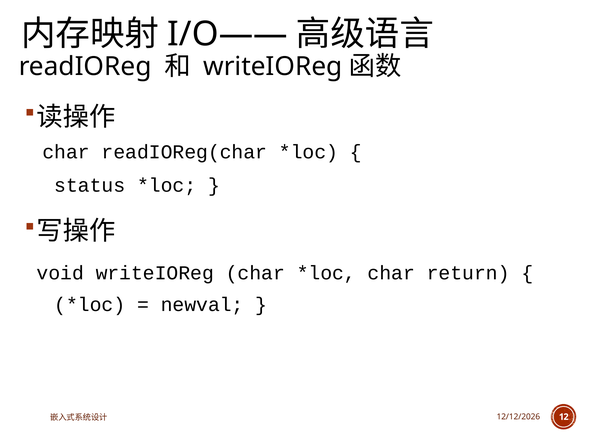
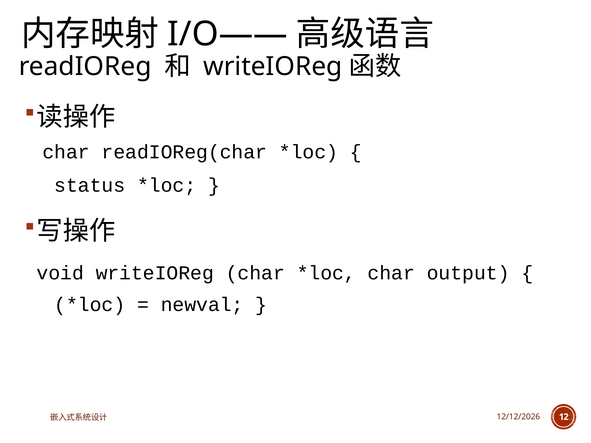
return: return -> output (468, 273)
